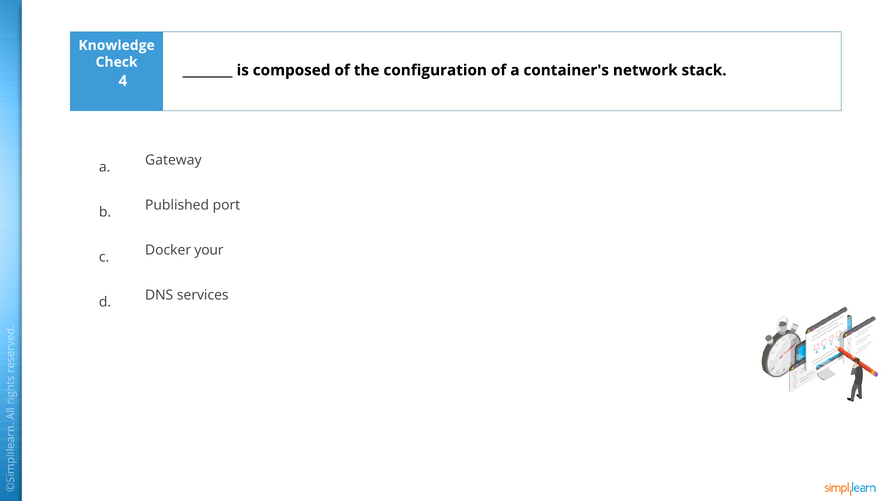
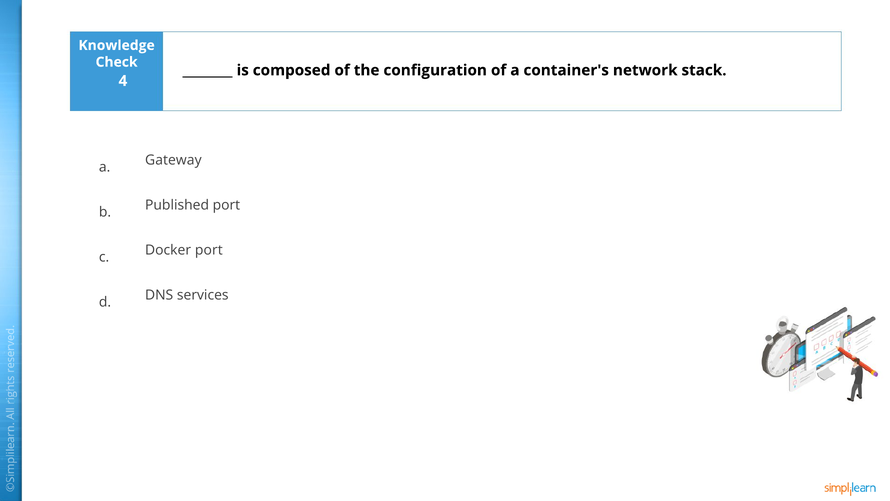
Docker your: your -> port (209, 250)
